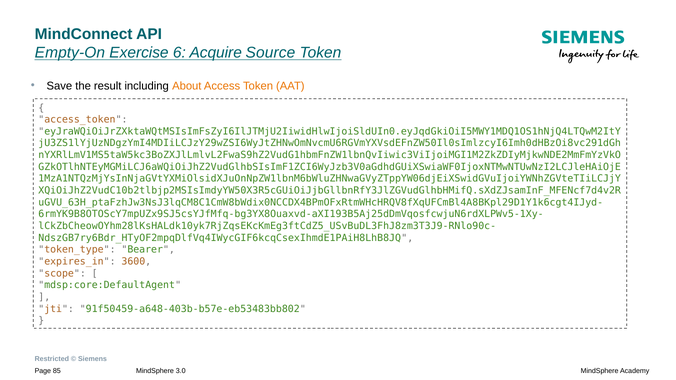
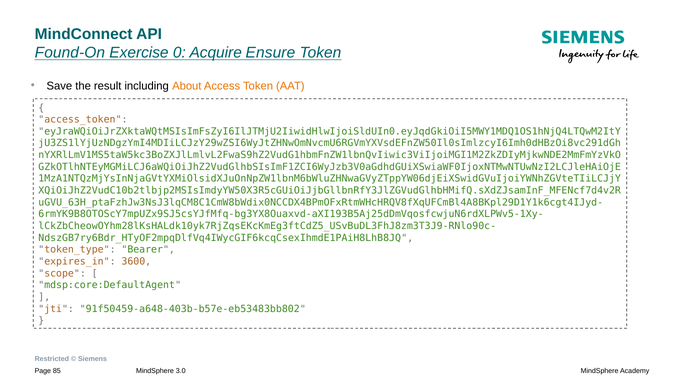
Empty-On: Empty-On -> Found-On (70, 53)
6: 6 -> 0 (179, 53)
Source: Source -> Ensure (270, 53)
